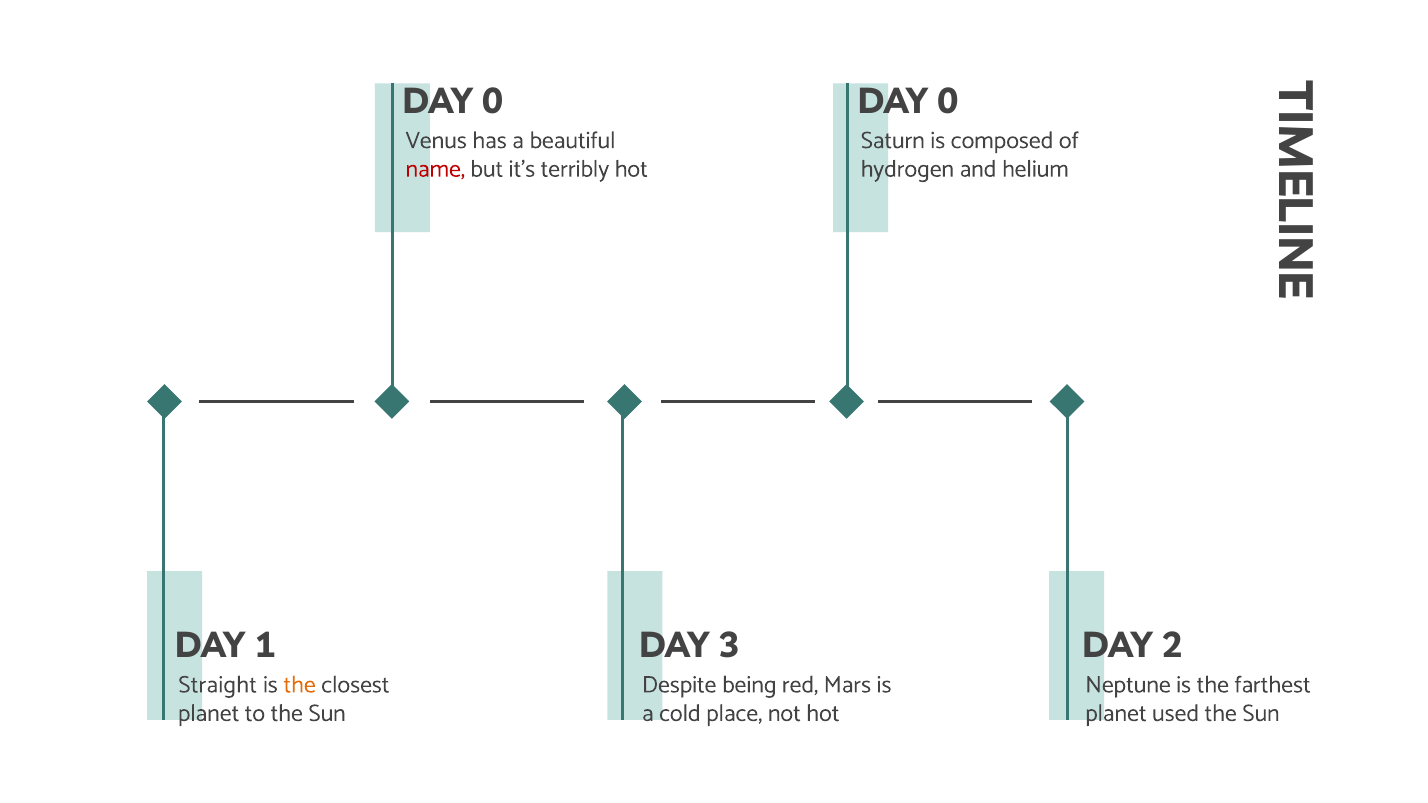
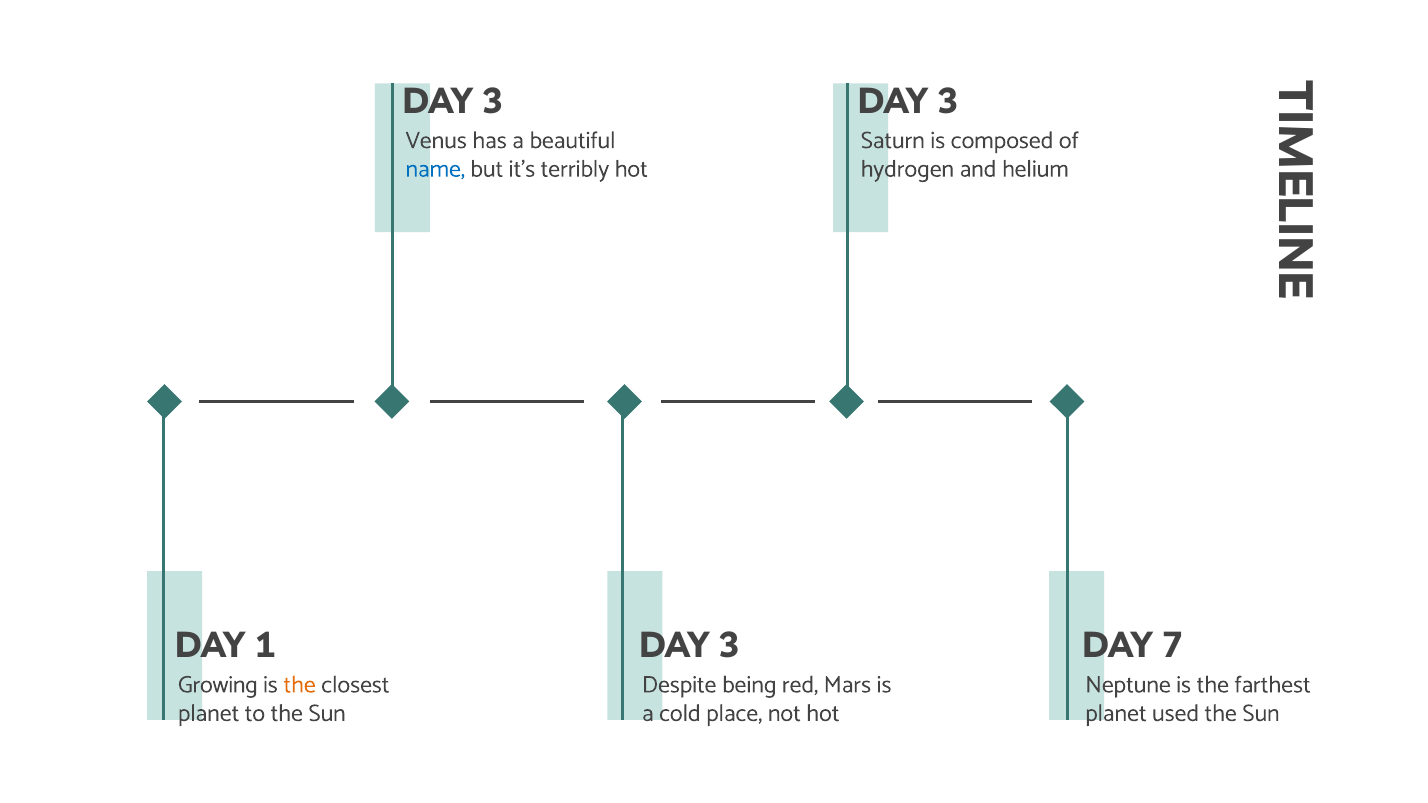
0: 0 -> 3 (493, 101)
0: 0 -> 3 (948, 101)
name colour: red -> blue (435, 169)
2: 2 -> 7 (1172, 646)
Straight: Straight -> Growing (218, 685)
